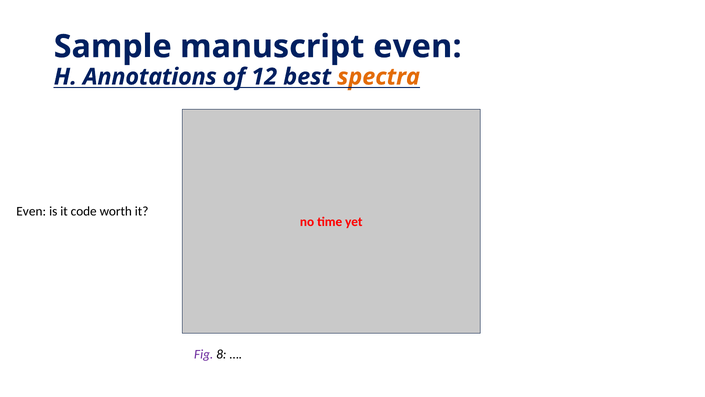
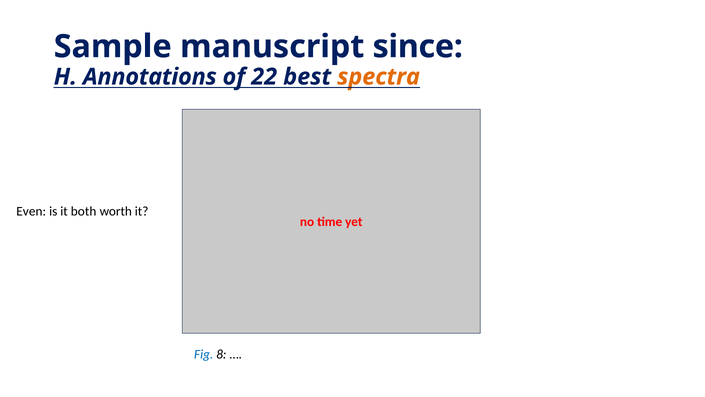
manuscript even: even -> since (418, 47)
12: 12 -> 22 (264, 77)
code: code -> both (84, 211)
Fig colour: purple -> blue (204, 354)
